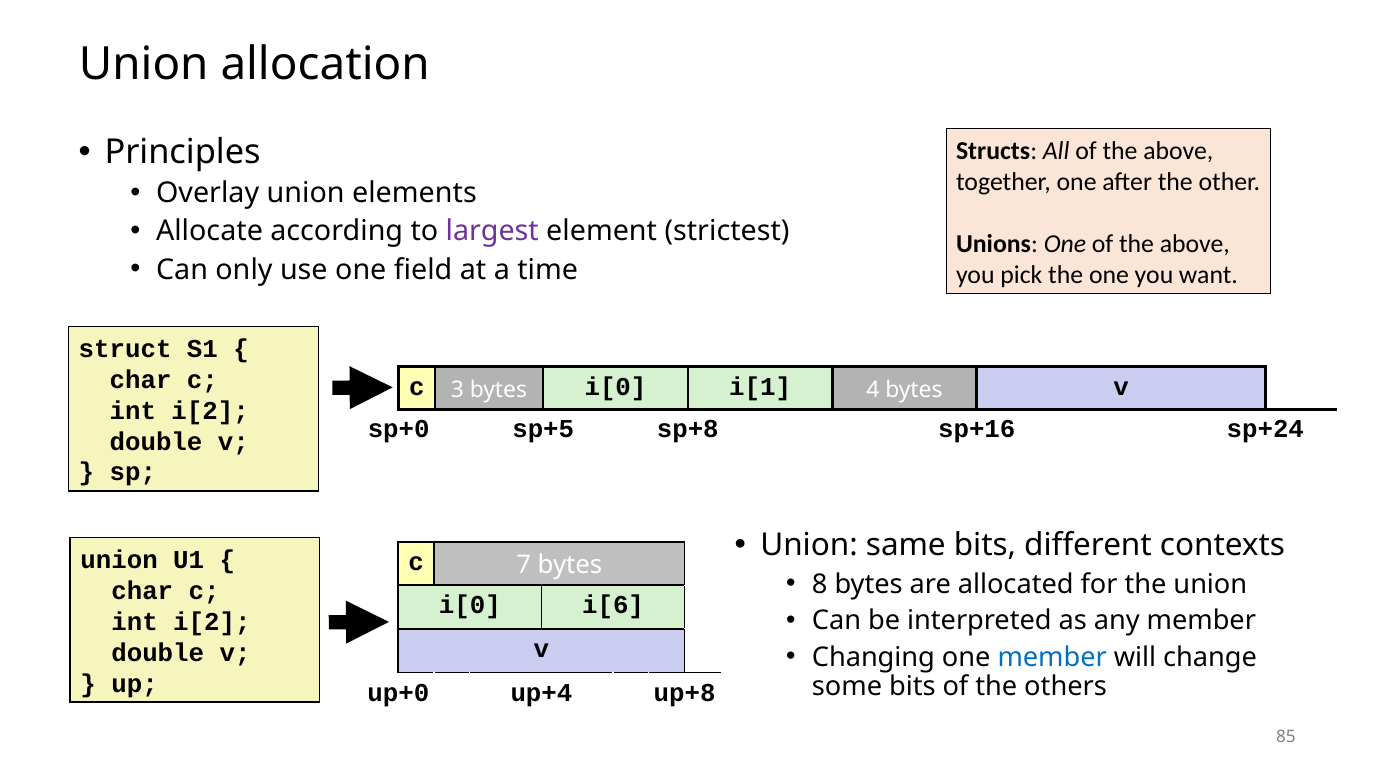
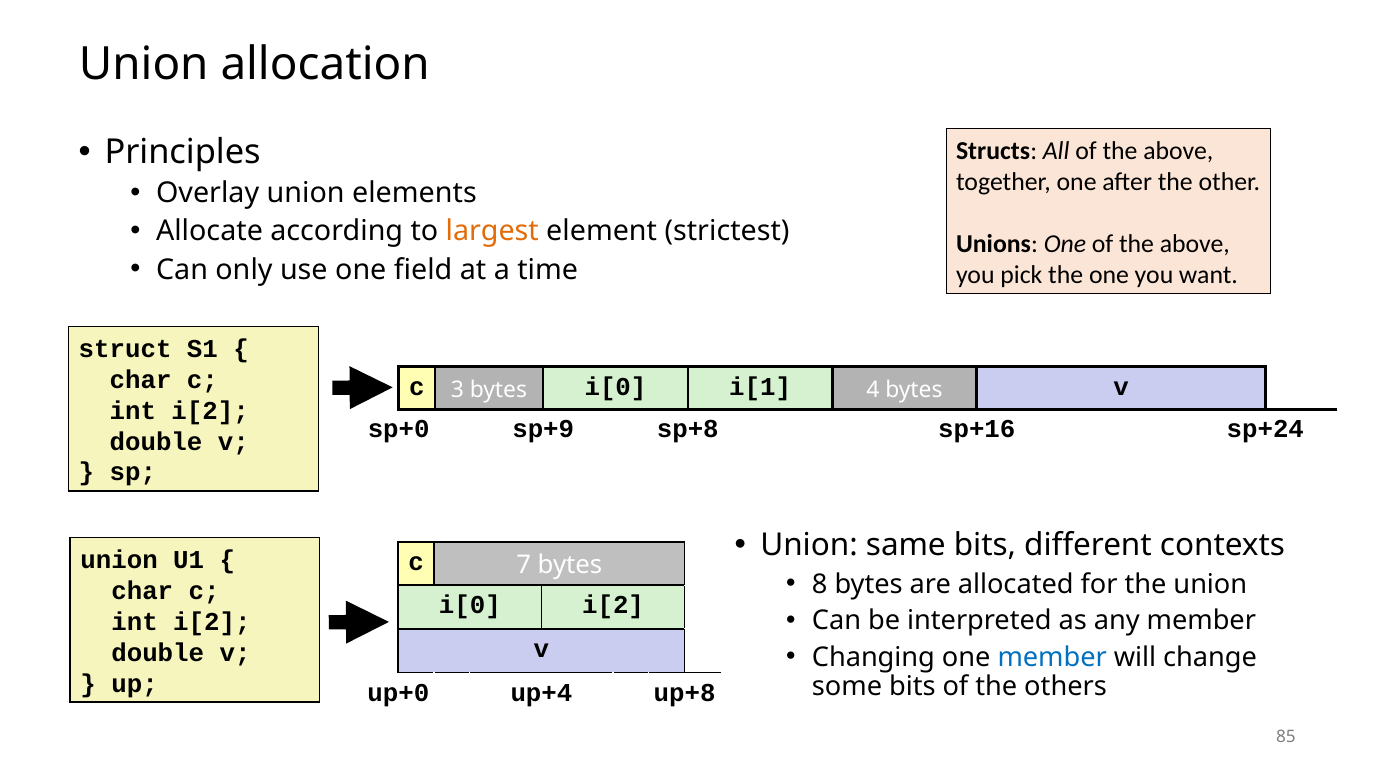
largest colour: purple -> orange (492, 232)
sp+5: sp+5 -> sp+9 (543, 430)
i[0 i[6: i[6 -> i[2 (613, 606)
